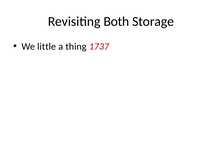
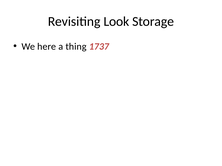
Both: Both -> Look (116, 21)
little: little -> here (47, 47)
